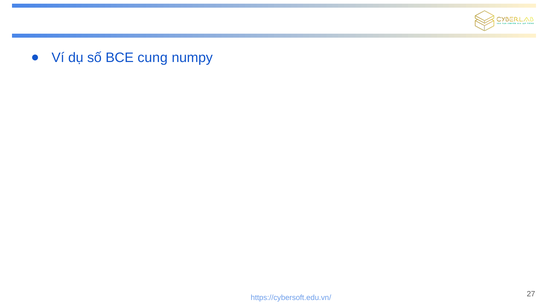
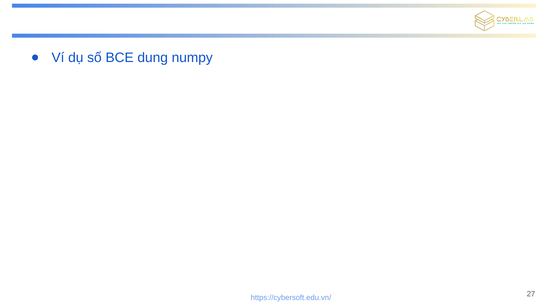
cung: cung -> dung (153, 58)
